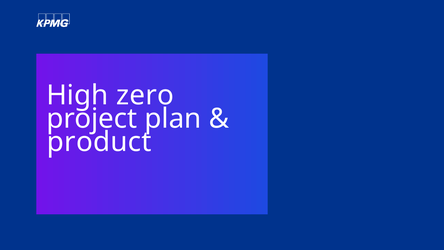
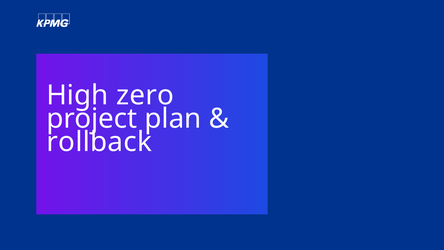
product: product -> rollback (99, 142)
